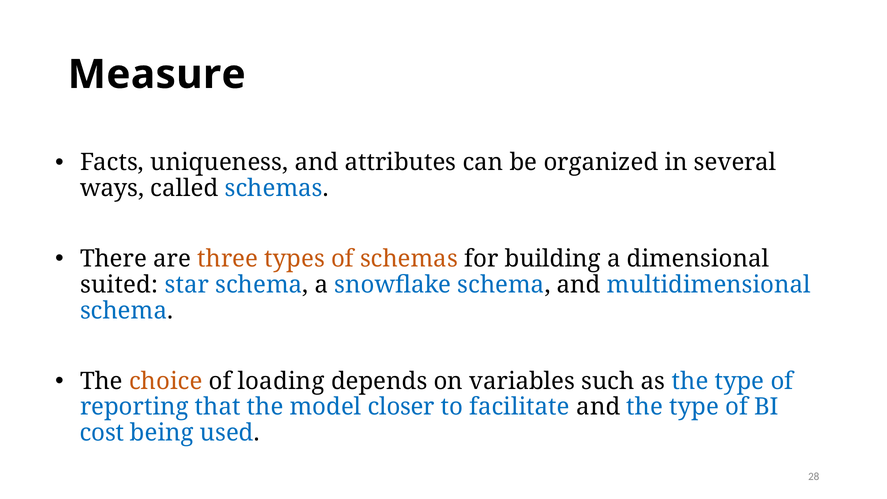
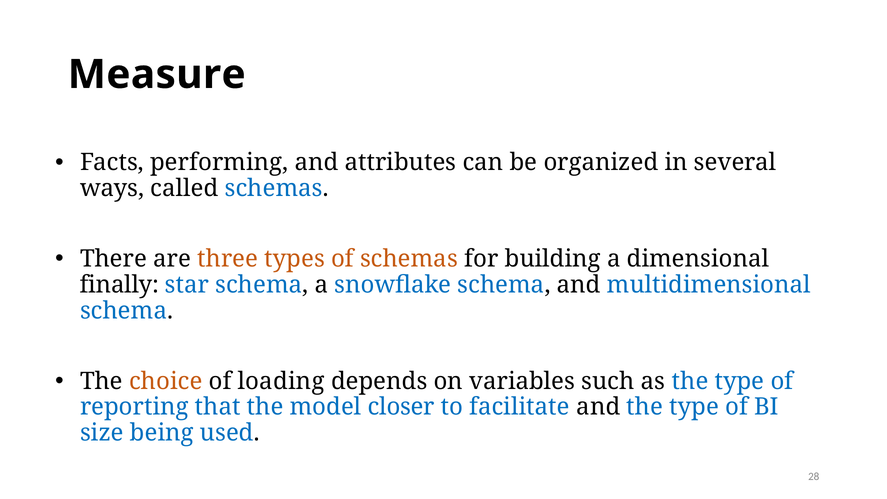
uniqueness: uniqueness -> performing (219, 163)
suited: suited -> finally (119, 285)
cost: cost -> size (102, 433)
